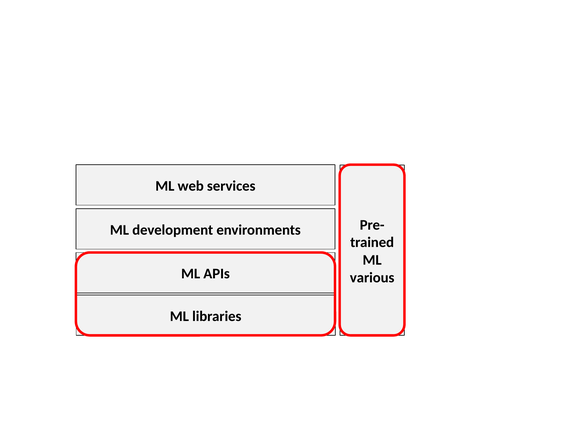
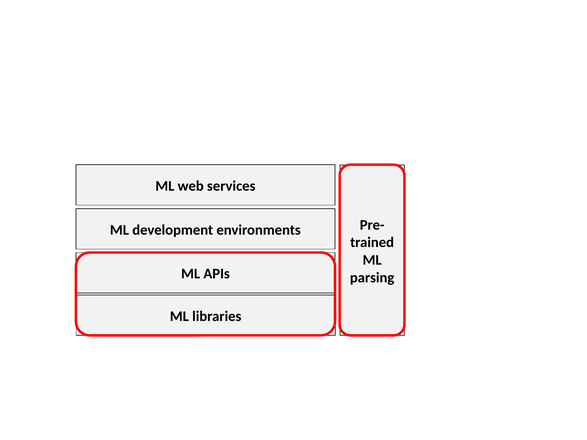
various: various -> parsing (372, 278)
